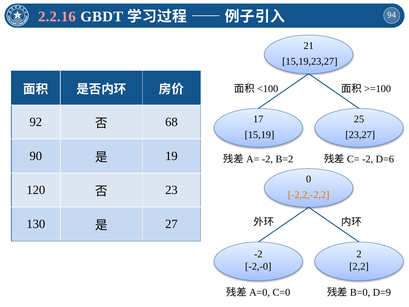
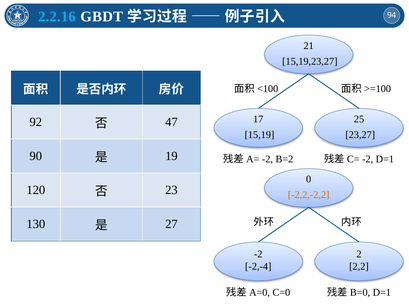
2.2.16 colour: pink -> light blue (57, 17)
68: 68 -> 47 (171, 122)
-2 D=6: D=6 -> D=1 (385, 159)
-2,-0: -2,-0 -> -2,-4 (258, 266)
D=9: D=9 -> D=1 (382, 292)
